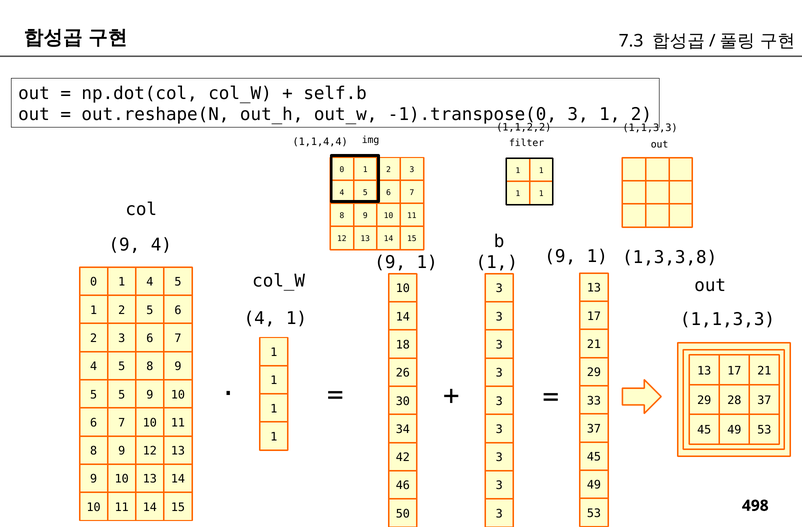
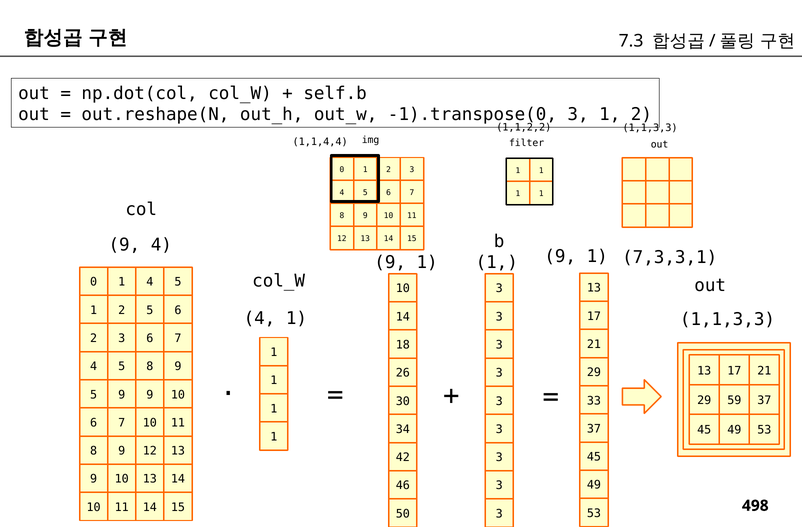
1,3,3,8: 1,3,3,8 -> 7,3,3,1 (670, 257)
5 5: 5 -> 9 (122, 394)
28: 28 -> 59 (734, 400)
